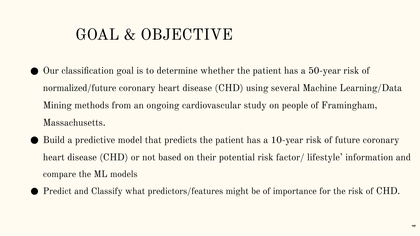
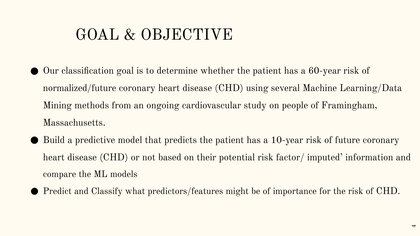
50-year: 50-year -> 60-year (325, 71)
lifestyle: lifestyle -> imputed (325, 157)
